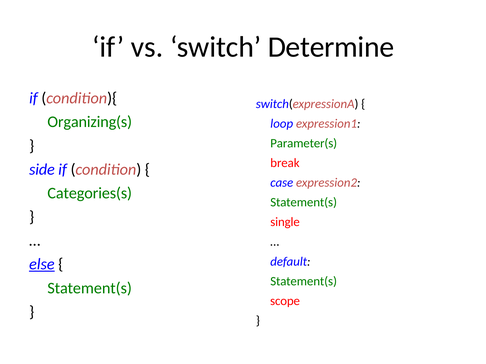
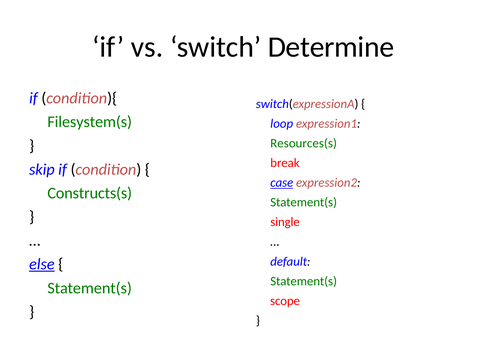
Organizing(s: Organizing(s -> Filesystem(s (90, 122)
Parameter(s: Parameter(s -> Resources(s (304, 144)
side: side -> skip (42, 170)
case underline: none -> present (282, 183)
Categories(s: Categories(s -> Constructs(s (90, 193)
